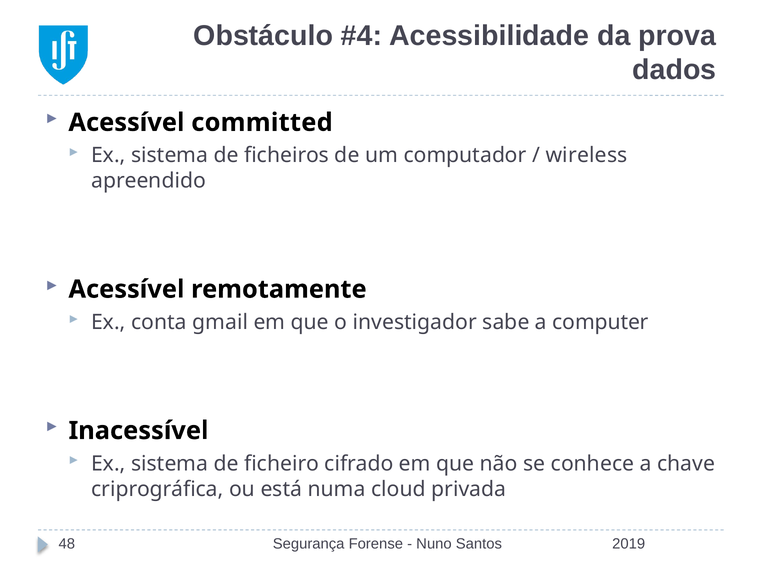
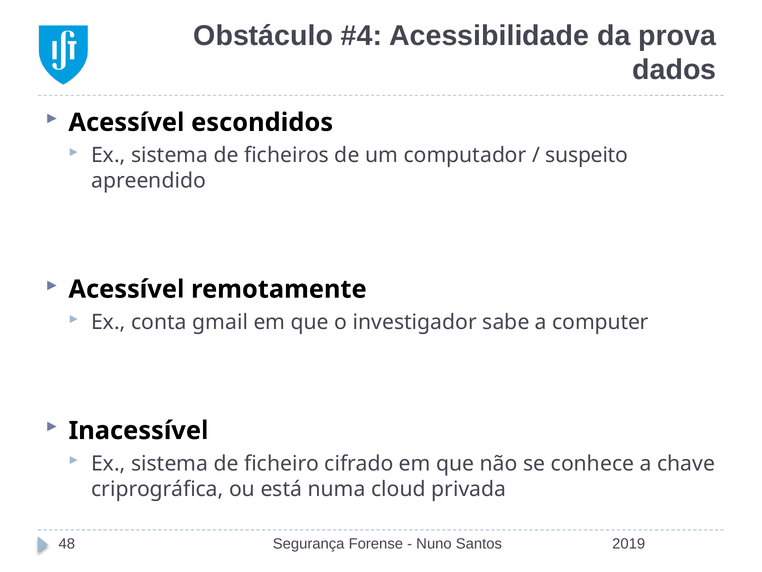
committed: committed -> escondidos (262, 122)
wireless: wireless -> suspeito (587, 155)
